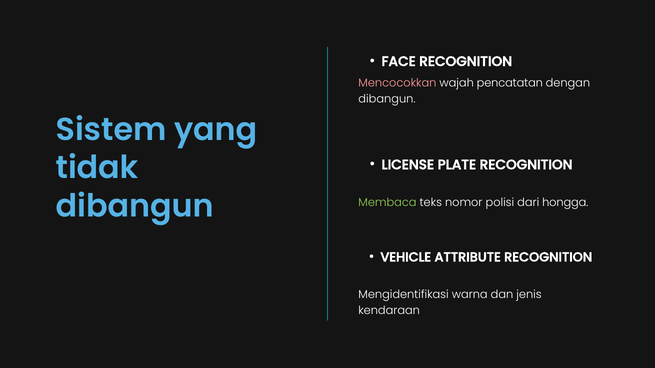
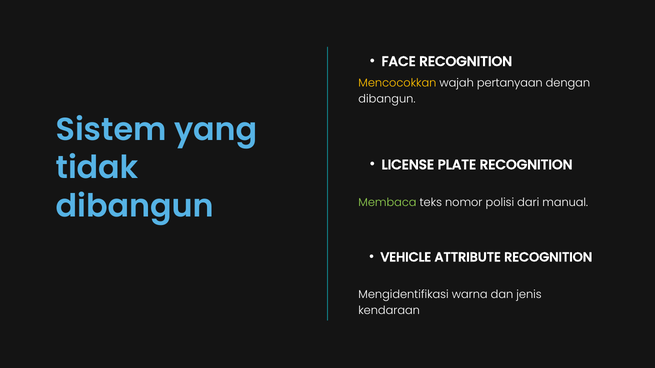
Mencocokkan colour: pink -> yellow (397, 83)
pencatatan: pencatatan -> pertanyaan (510, 83)
hongga: hongga -> manual (565, 203)
